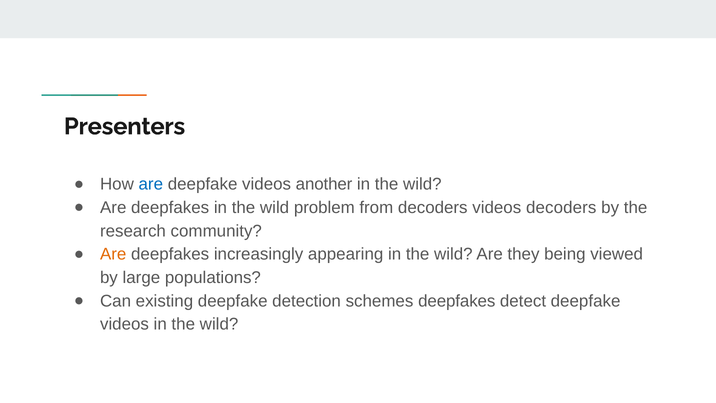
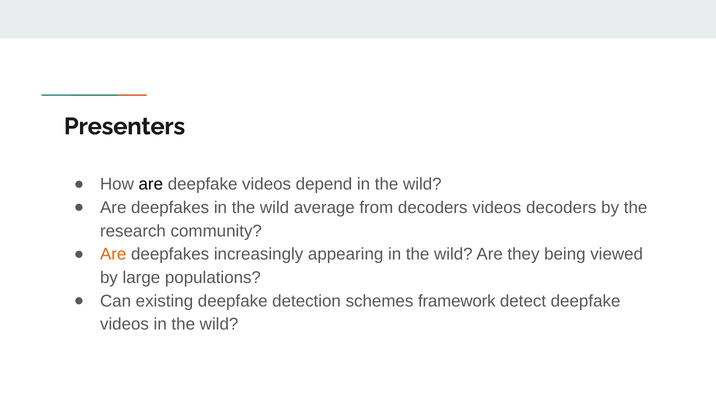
are colour: blue -> black (151, 184)
another: another -> depend (324, 184)
problem: problem -> average (324, 208)
schemes deepfakes: deepfakes -> framework (457, 301)
